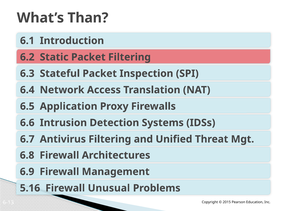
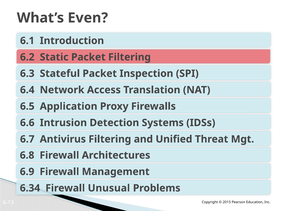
Than: Than -> Even (88, 18)
5.16: 5.16 -> 6.34 (30, 188)
